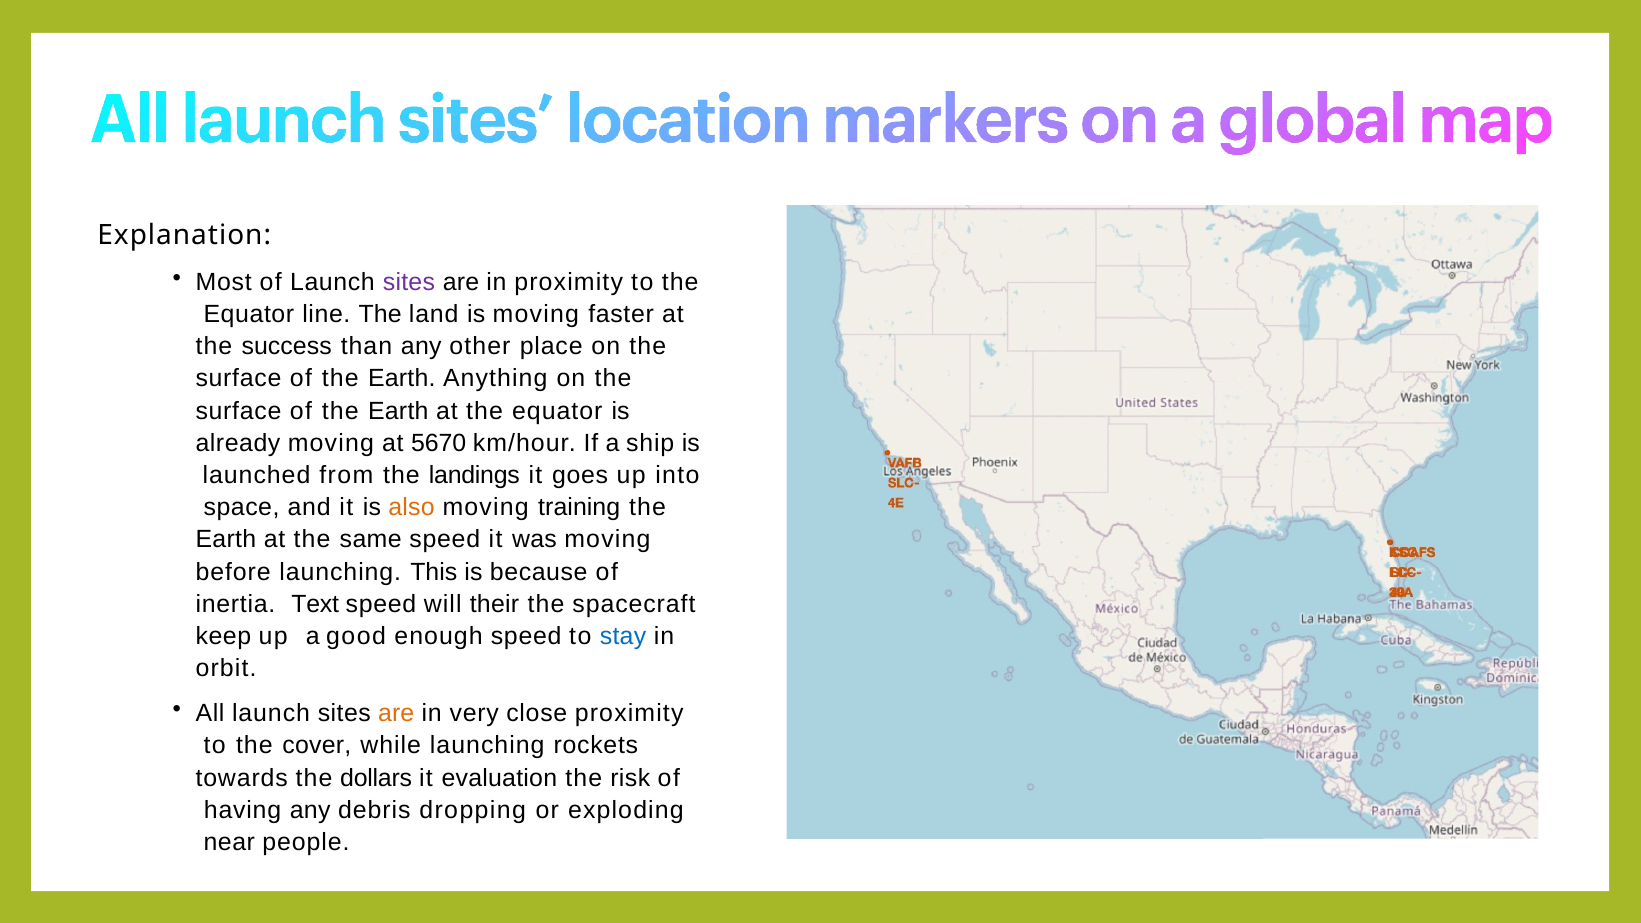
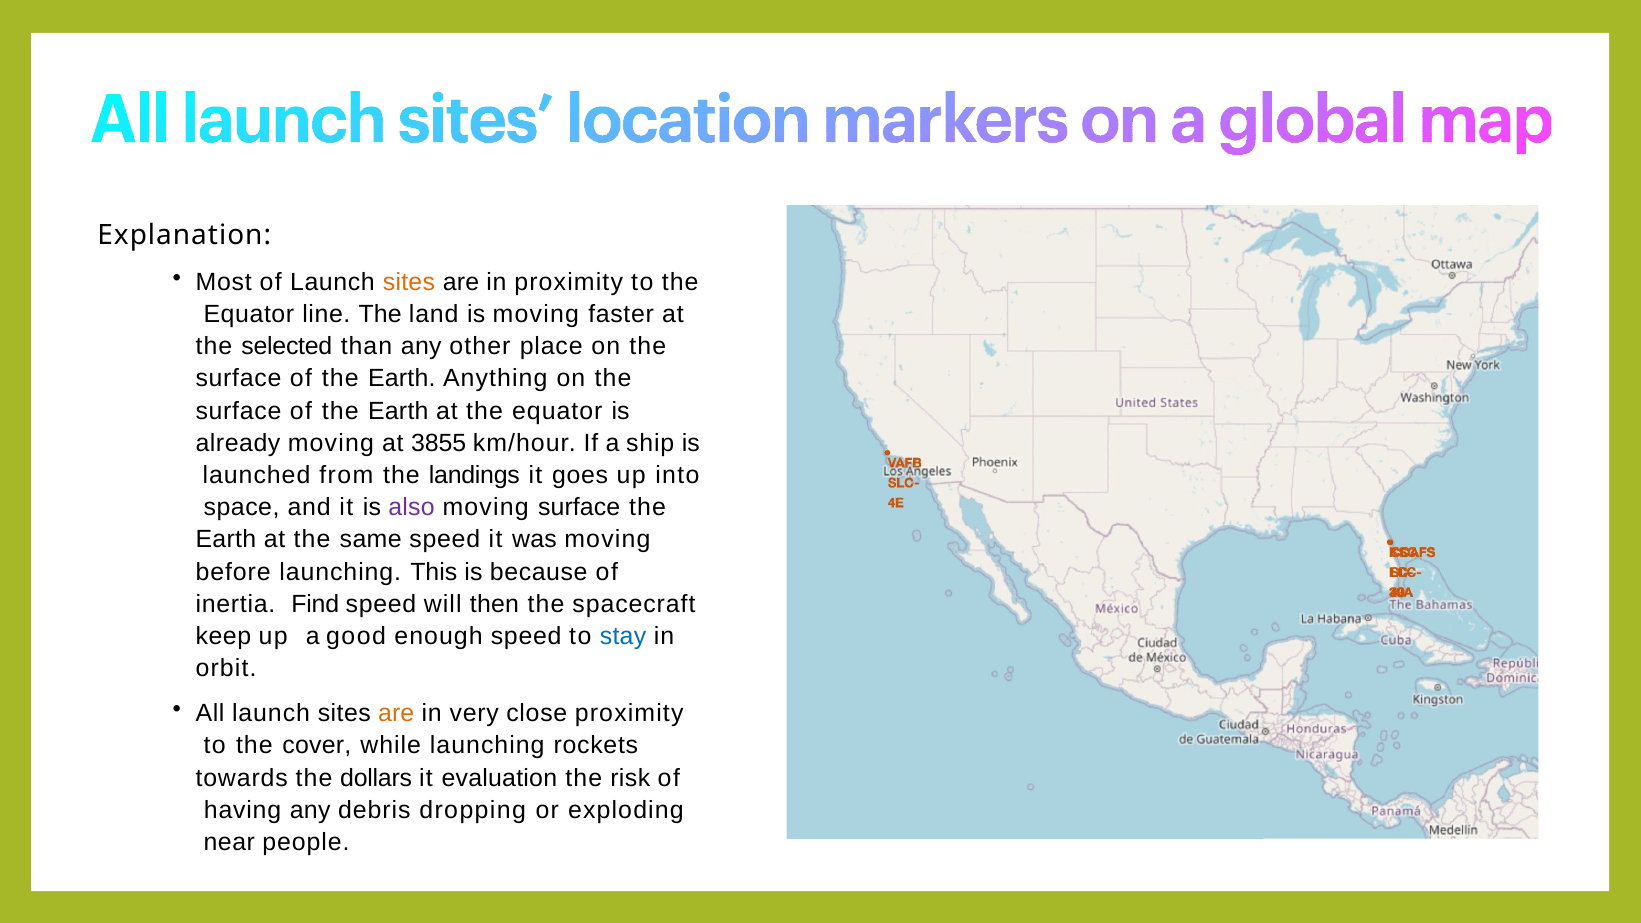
sites colour: purple -> orange (409, 282)
success: success -> selected (287, 346)
5670: 5670 -> 3855 (439, 443)
also colour: orange -> purple (412, 508)
moving training: training -> surface (579, 508)
Text: Text -> Find (315, 604)
their: their -> then (494, 604)
